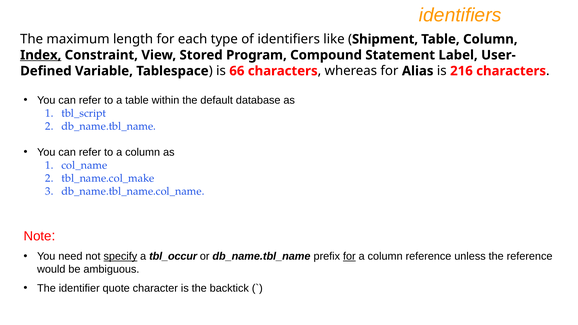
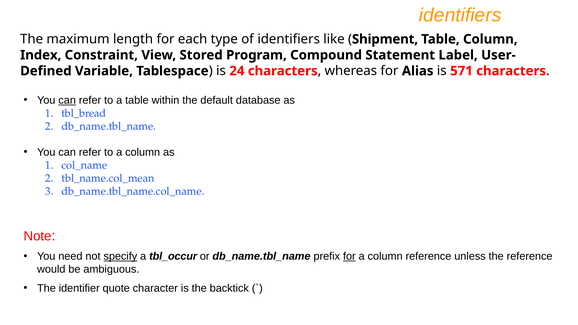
Index underline: present -> none (41, 55)
66: 66 -> 24 (237, 71)
216: 216 -> 571 (461, 71)
can underline: none -> present (67, 100)
tbl_script: tbl_script -> tbl_bread (84, 113)
tbl_name.col_make: tbl_name.col_make -> tbl_name.col_mean (108, 178)
